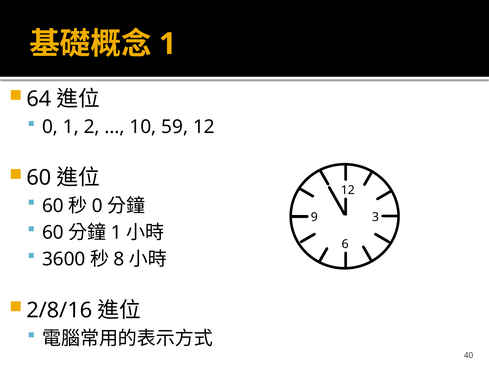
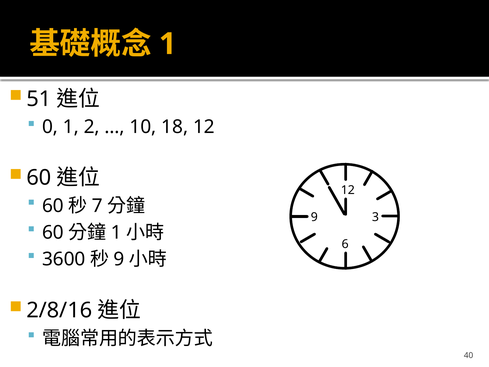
64: 64 -> 51 (39, 99)
59: 59 -> 18 (175, 127)
0: 0 -> 7 (97, 206)
8: 8 -> 9 (119, 259)
